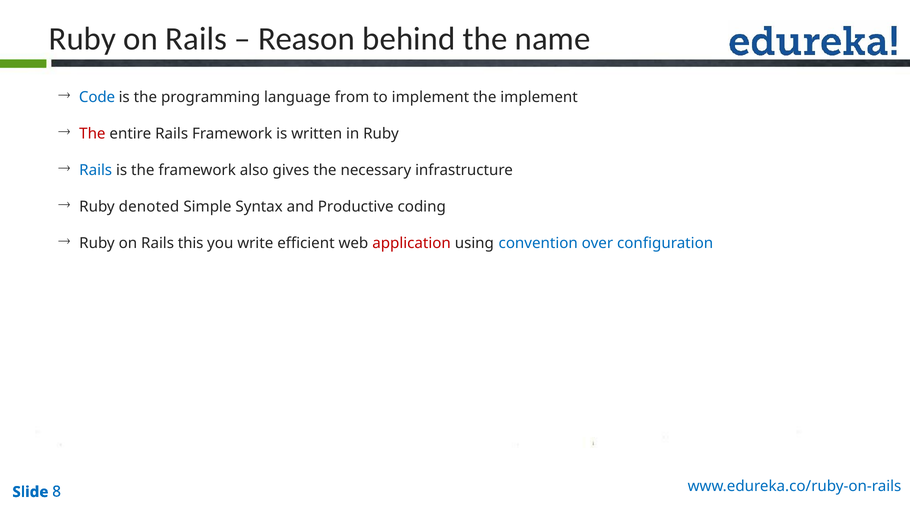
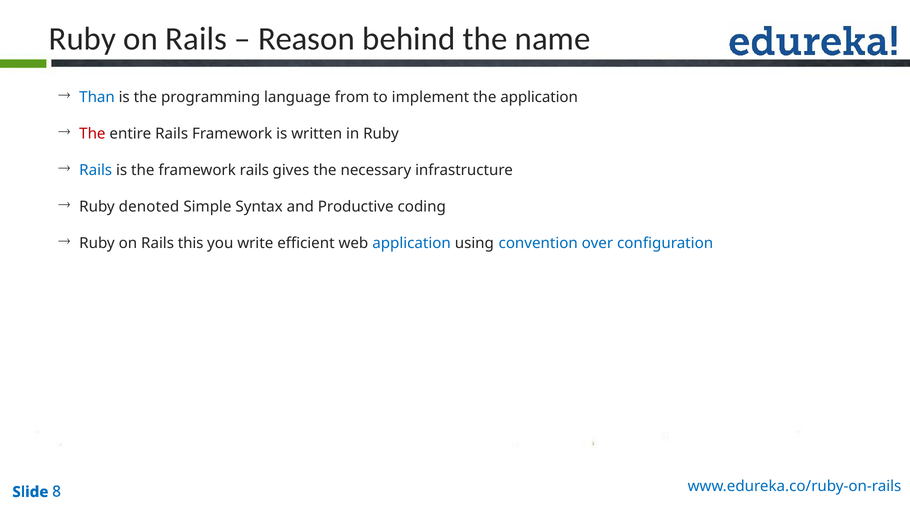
Code: Code -> Than (97, 97)
the implement: implement -> application (539, 97)
framework also: also -> rails (254, 170)
application colour: red -> blue (412, 243)
